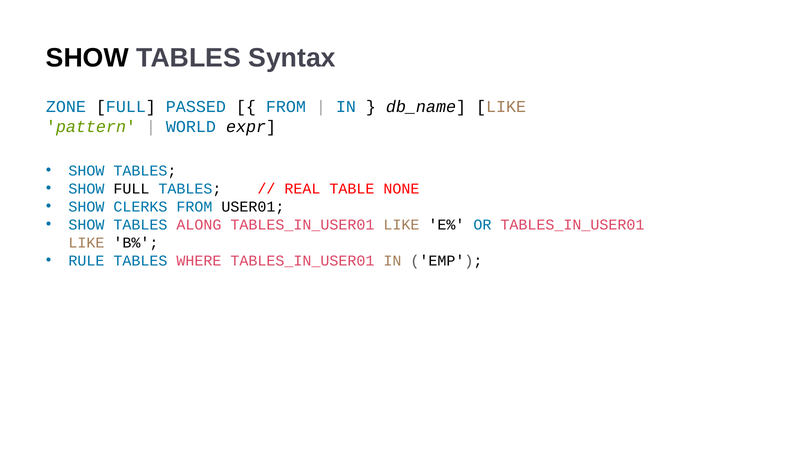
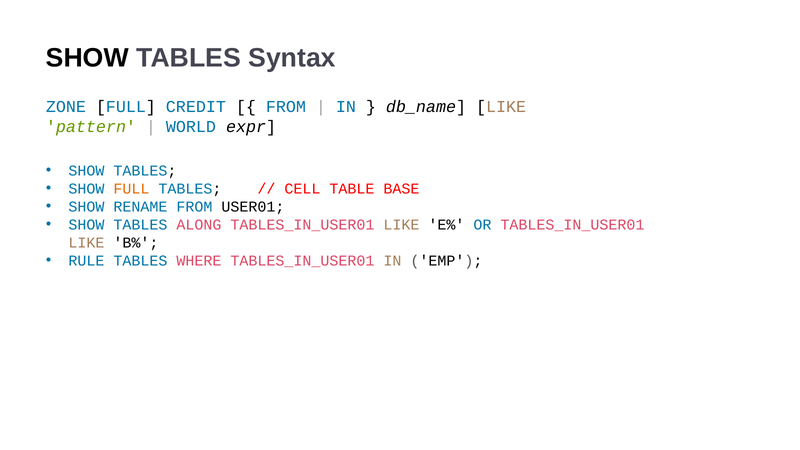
PASSED: PASSED -> CREDIT (196, 107)
FULL colour: black -> orange (131, 189)
REAL: REAL -> CELL (302, 189)
NONE: NONE -> BASE (401, 189)
CLERKS: CLERKS -> RENAME (140, 207)
